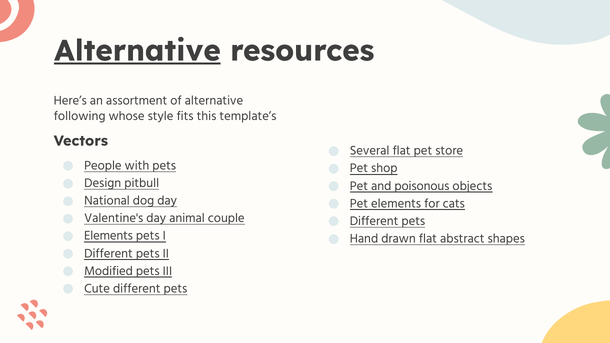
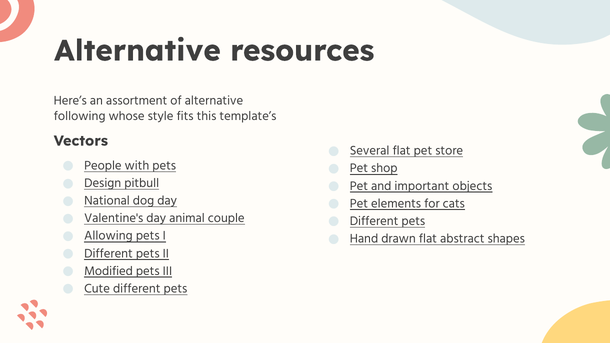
Alternative underline: present -> none (137, 51)
poisonous: poisonous -> important (422, 186)
Elements: Elements -> Allowing (108, 236)
